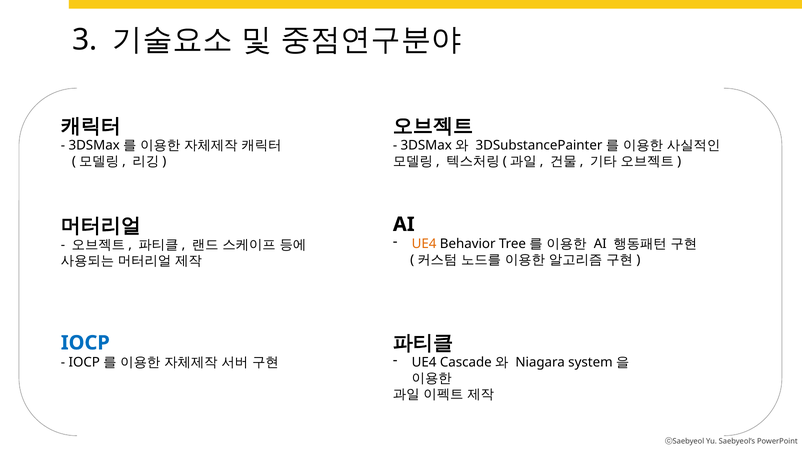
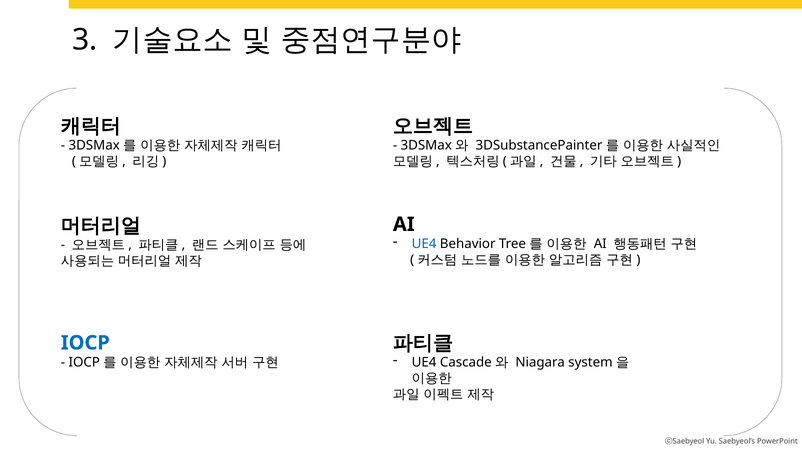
UE4 colour: orange -> blue (424, 244)
